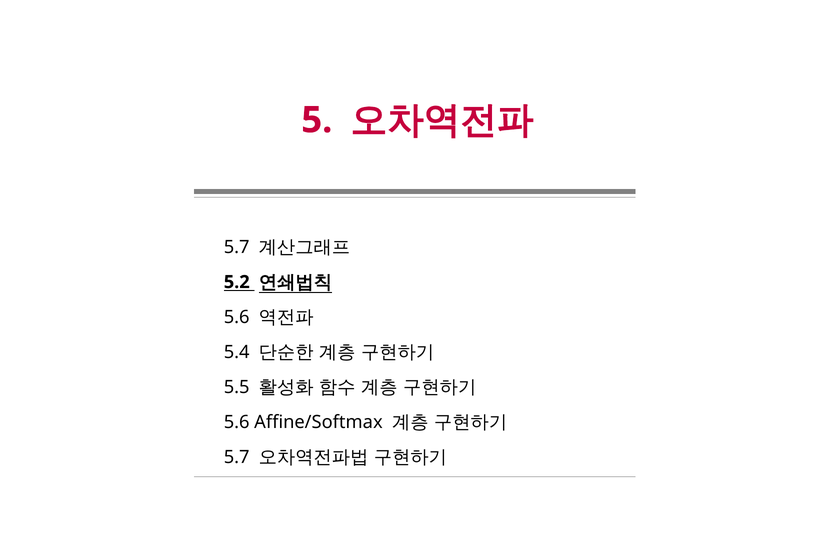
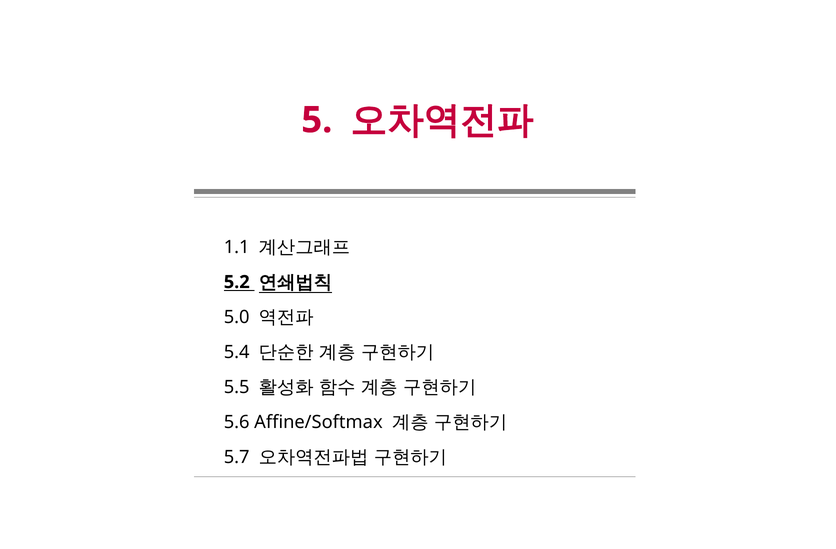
5.7: 5.7 -> 1.1 (237, 247)
5.6: 5.6 -> 5.0 (237, 317)
